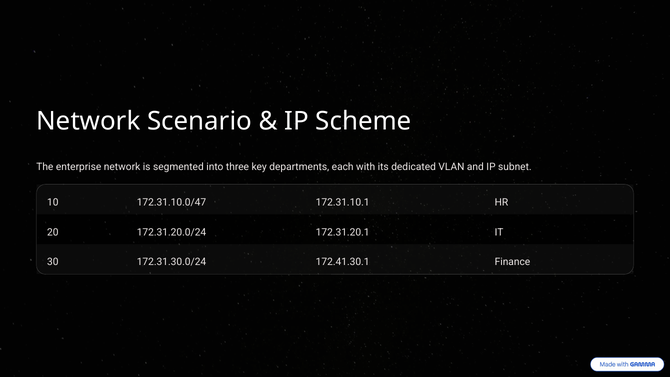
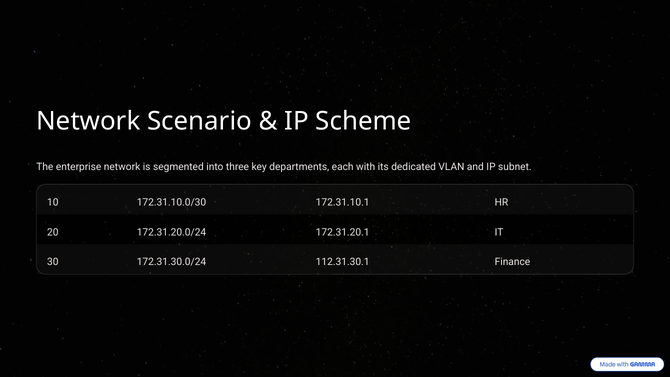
172.31.10.0/47: 172.31.10.0/47 -> 172.31.10.0/30 (171, 202)
172.41.30.1: 172.41.30.1 -> 112.31.30.1 (343, 262)
